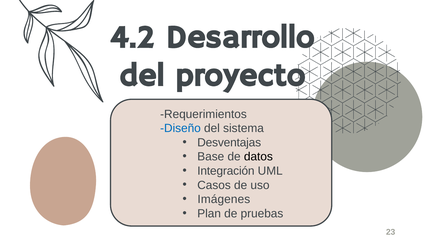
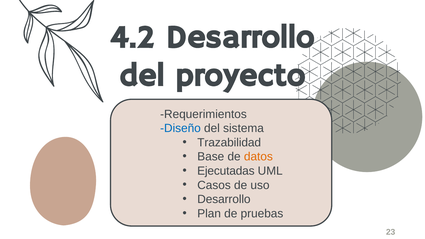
Desventajas: Desventajas -> Trazabilidad (229, 143)
datos colour: black -> orange (258, 157)
Integración: Integración -> Ejecutadas (226, 171)
Imágenes: Imágenes -> Desarrollo (224, 199)
